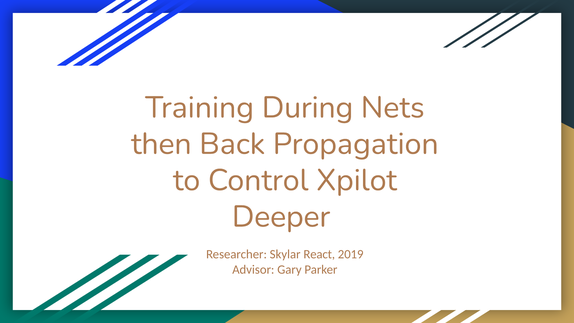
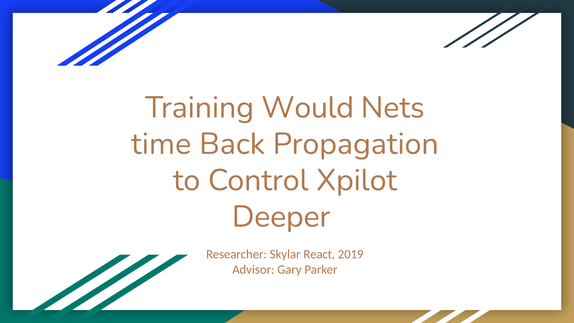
During: During -> Would (308, 107)
then: then -> time (161, 144)
